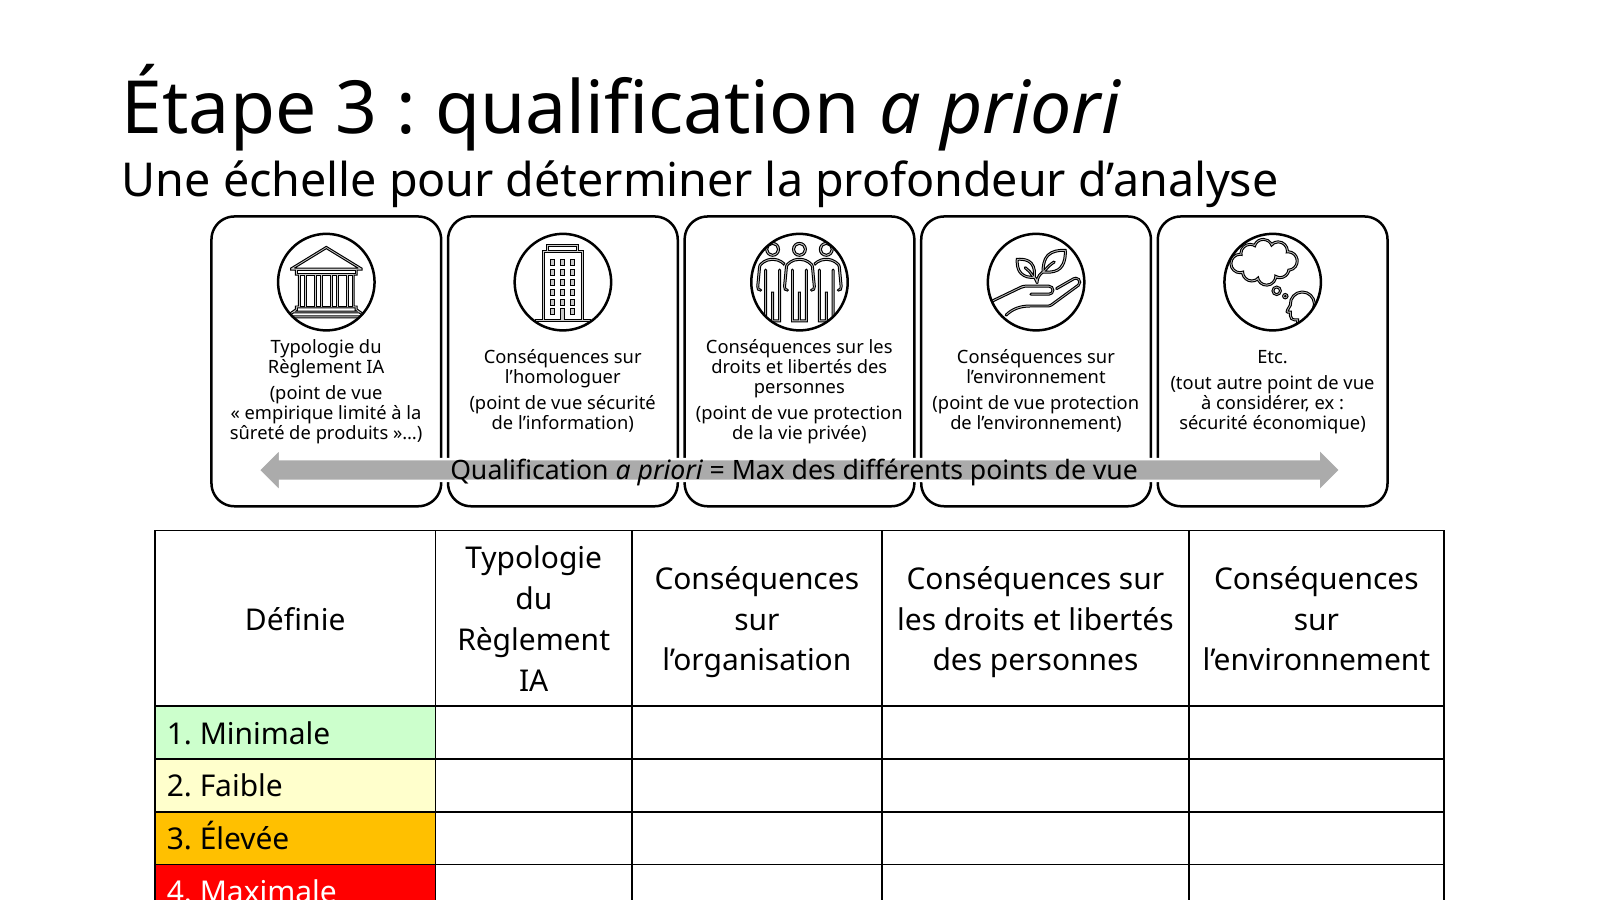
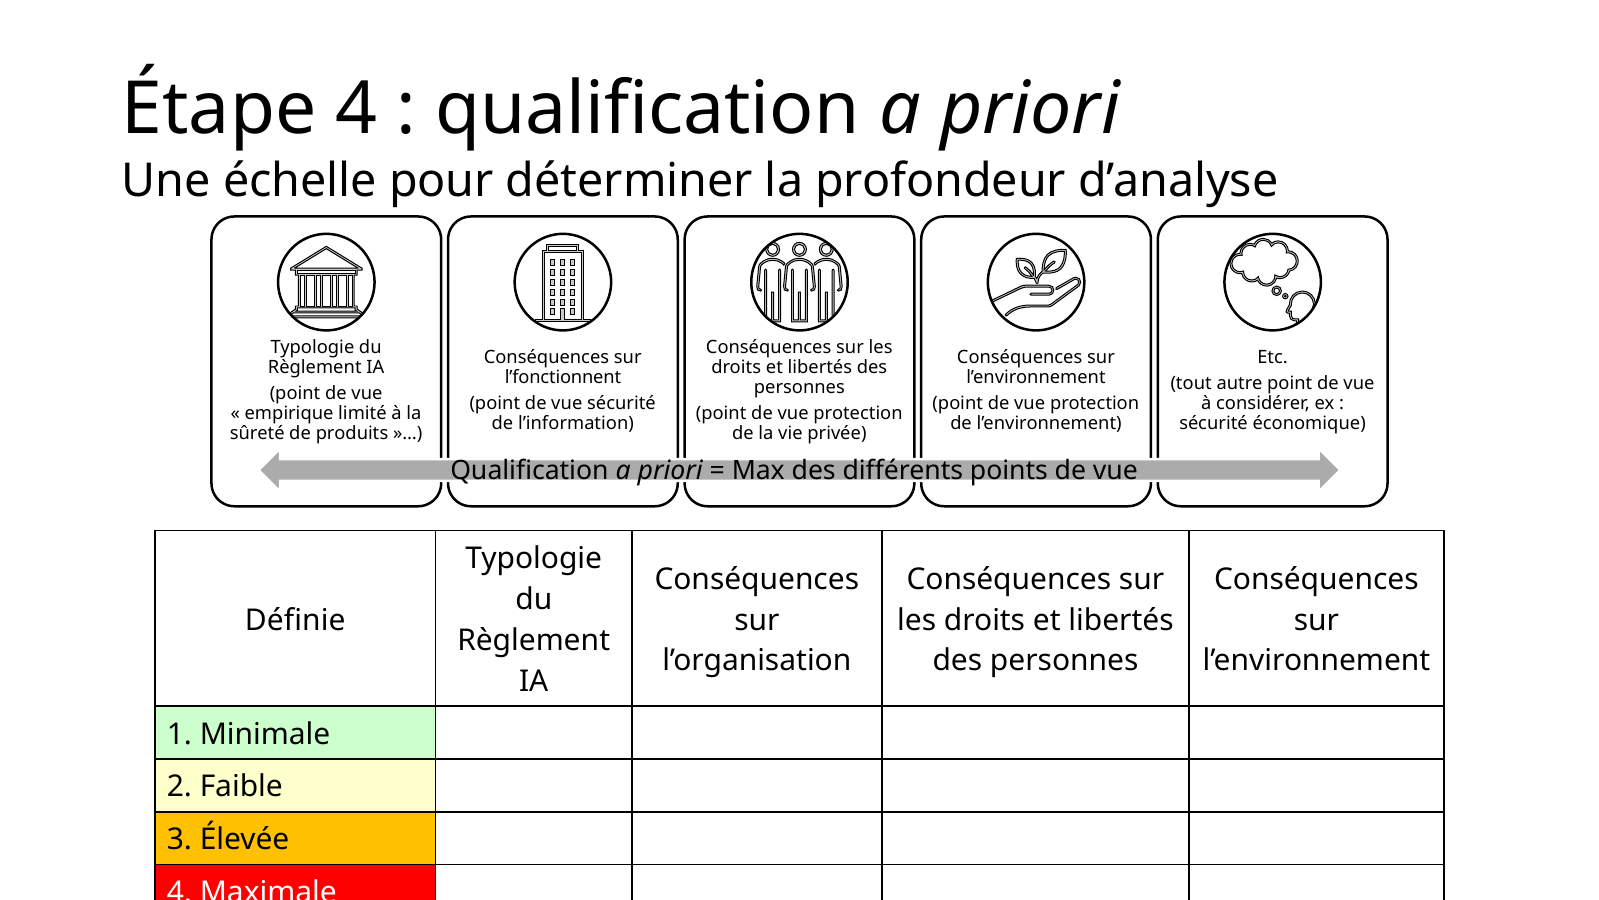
Étape 3: 3 -> 4 (356, 109)
l’homologuer: l’homologuer -> l’fonctionnent (563, 377)
